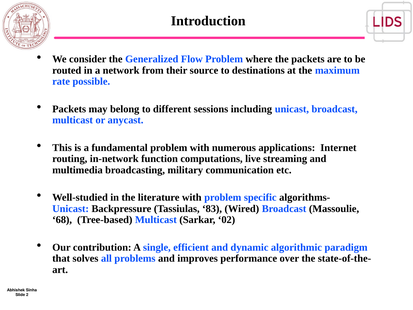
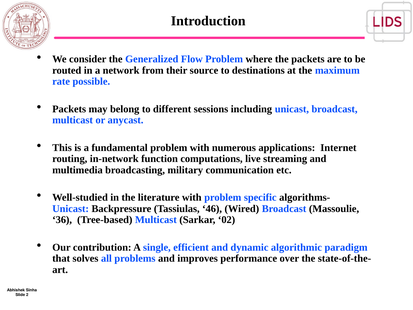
83: 83 -> 46 (212, 208)
68: 68 -> 36 (62, 220)
